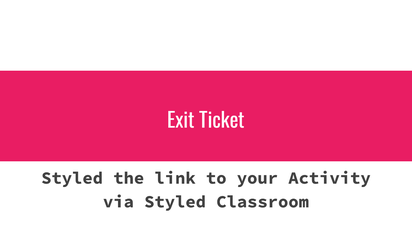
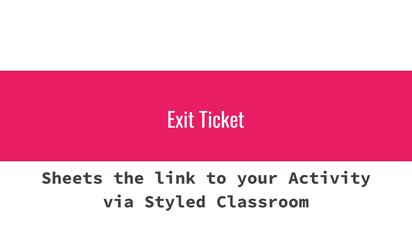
Styled: Styled -> Sheets (72, 178)
